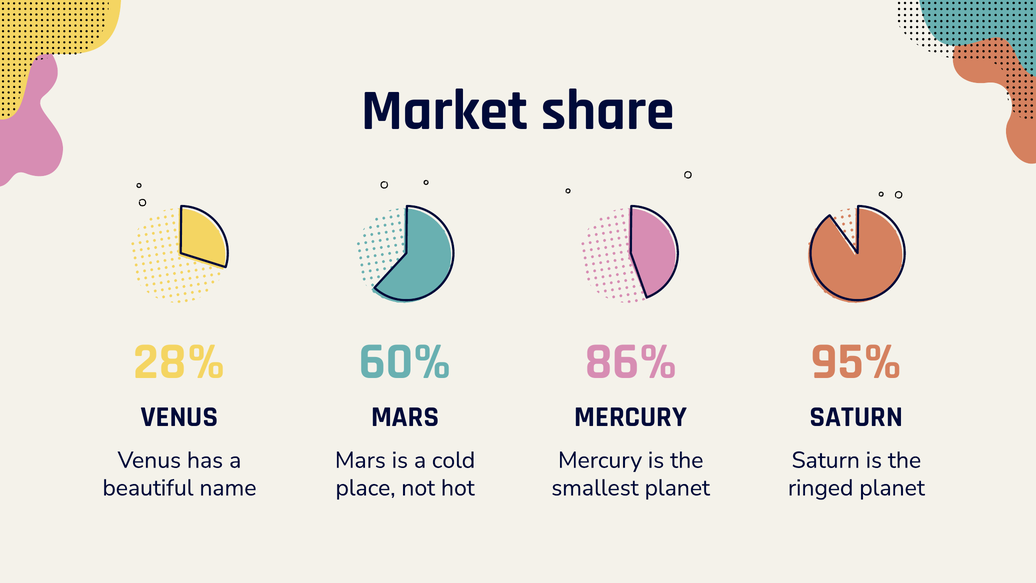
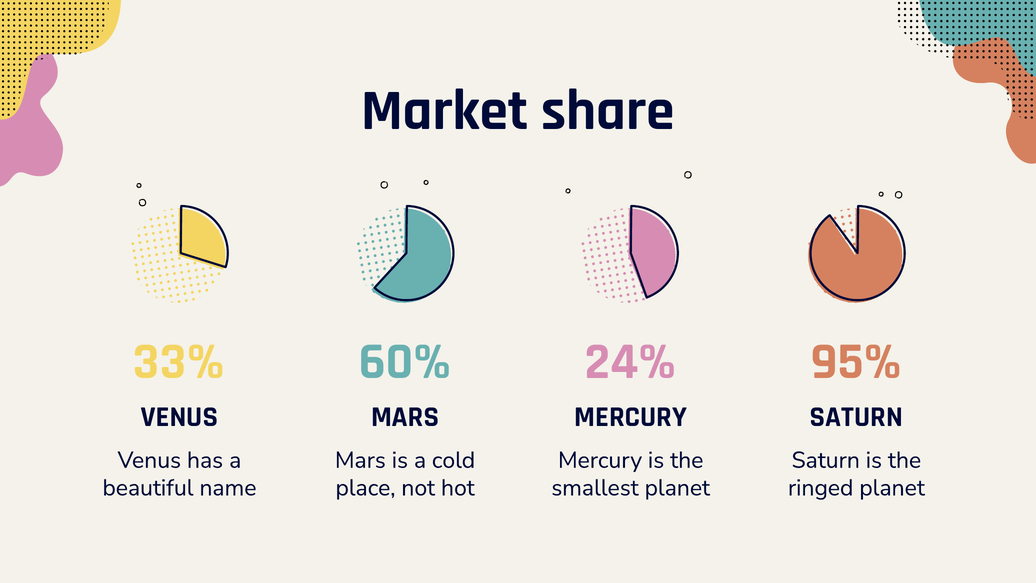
28%: 28% -> 33% (179, 361)
86%: 86% -> 24% (631, 361)
